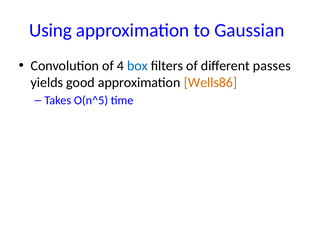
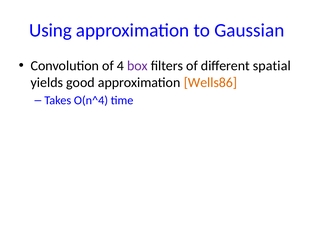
box colour: blue -> purple (137, 66)
passes: passes -> spatial (272, 66)
O(n^5: O(n^5 -> O(n^4 (91, 101)
